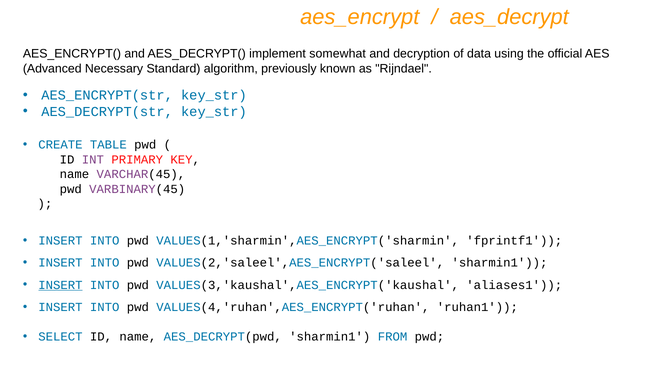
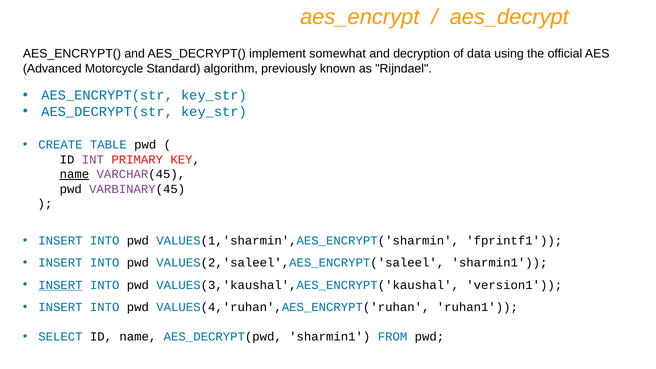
Necessary: Necessary -> Motorcycle (114, 69)
name underline: none -> present (74, 174)
aliases1: aliases1 -> version1 (514, 285)
